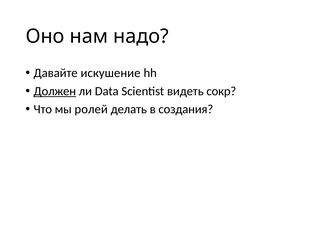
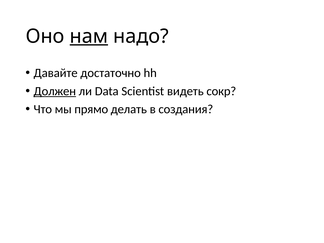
нам underline: none -> present (89, 36)
искушение: искушение -> достаточно (111, 73)
ролей: ролей -> прямо (91, 109)
